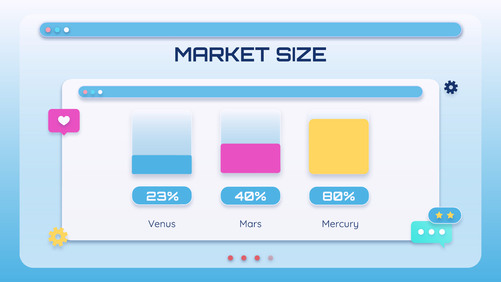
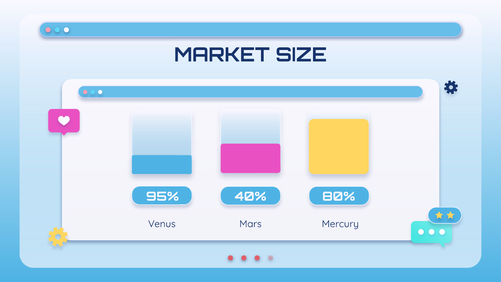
23%: 23% -> 95% (163, 196)
